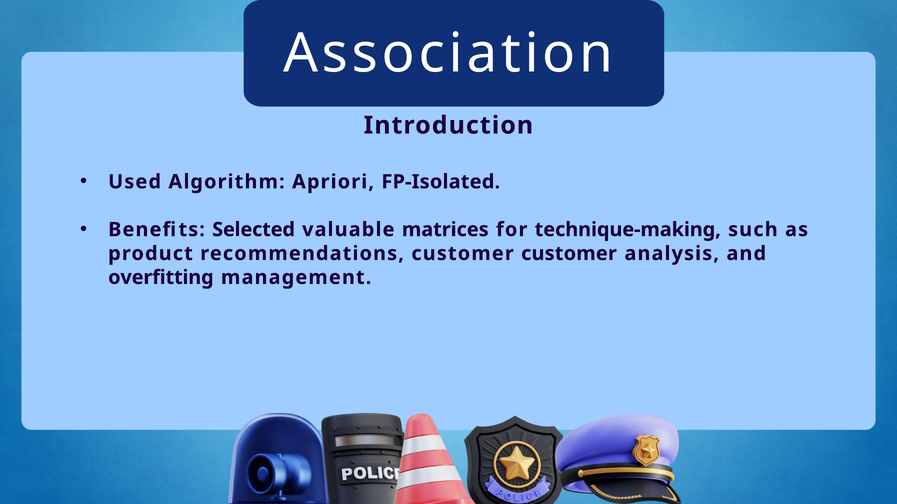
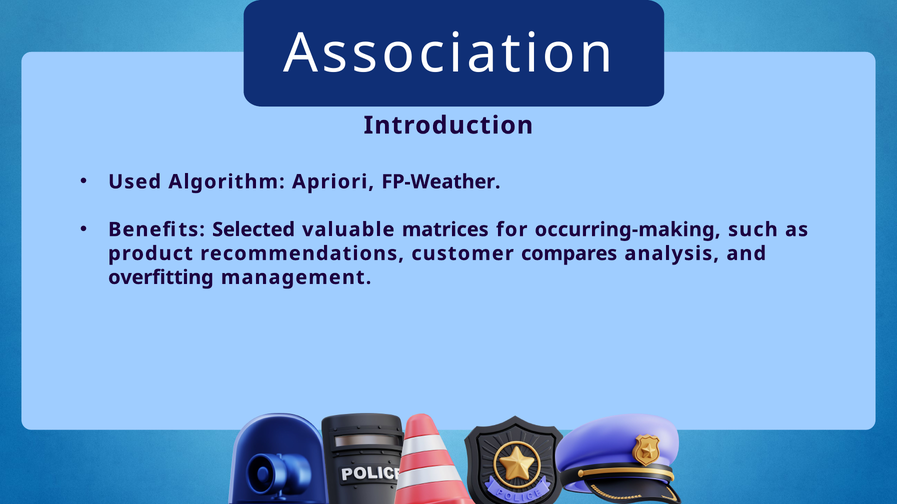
FP-Isolated: FP-Isolated -> FP-Weather (441, 182)
technique-making: technique-making -> occurring-making (628, 230)
customer customer: customer -> compares (569, 254)
